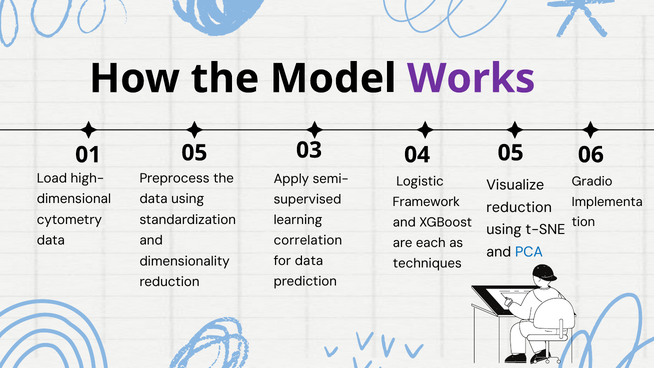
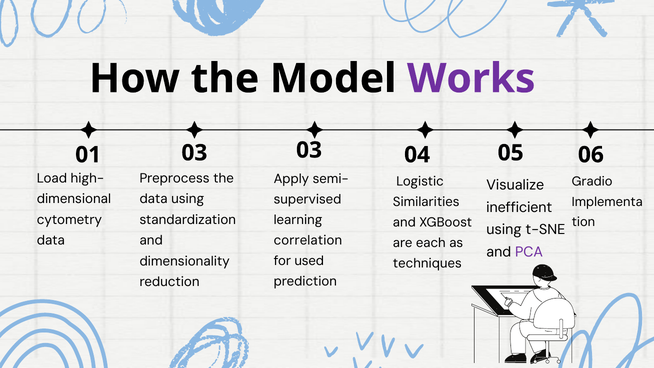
01 05: 05 -> 03 (194, 153)
Framework: Framework -> Similarities (426, 202)
reduction: reduction -> inefficient (519, 207)
PCA colour: blue -> purple (529, 252)
for data: data -> used (309, 261)
